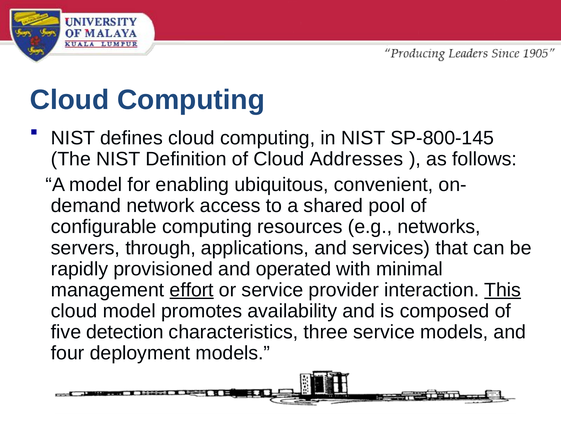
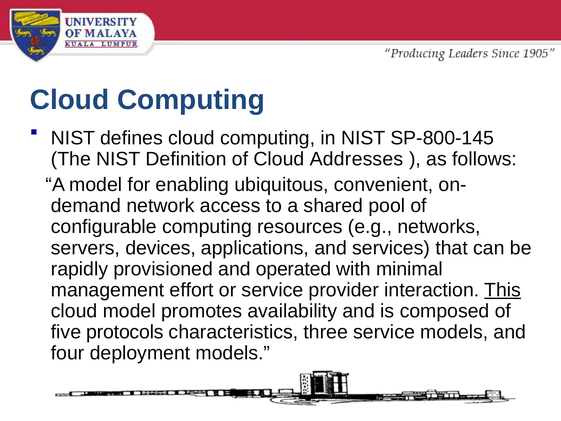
through: through -> devices (161, 248)
effort underline: present -> none (192, 290)
detection: detection -> protocols (125, 332)
